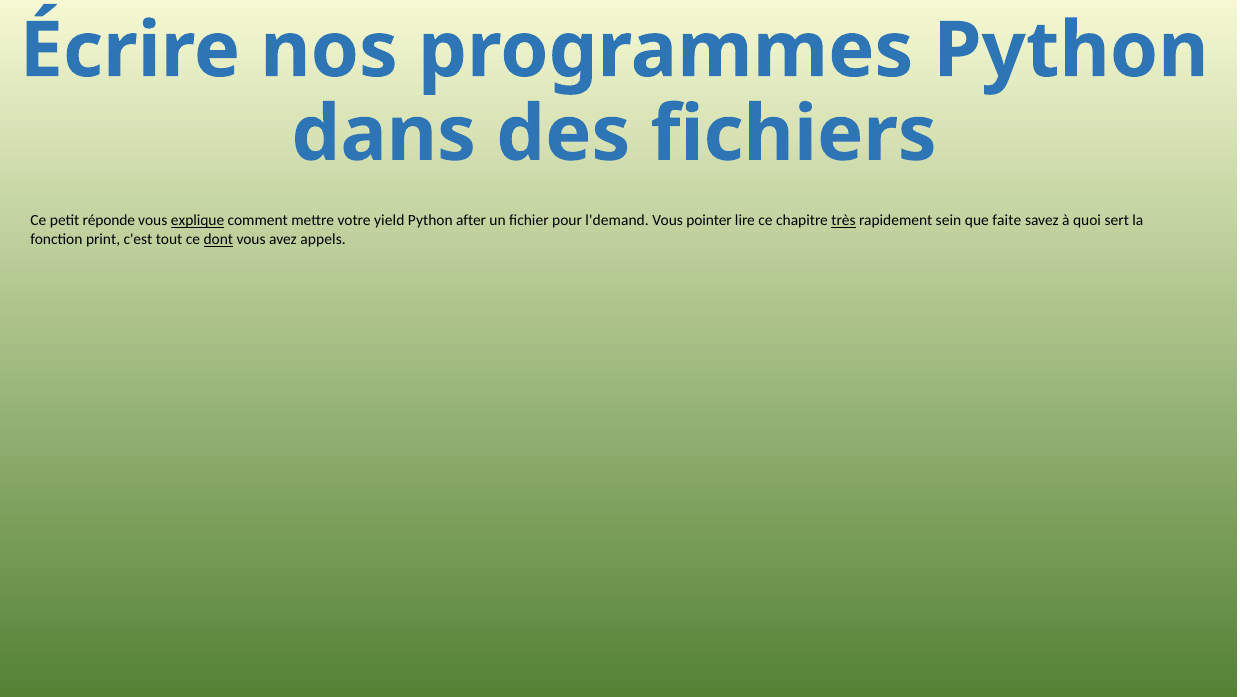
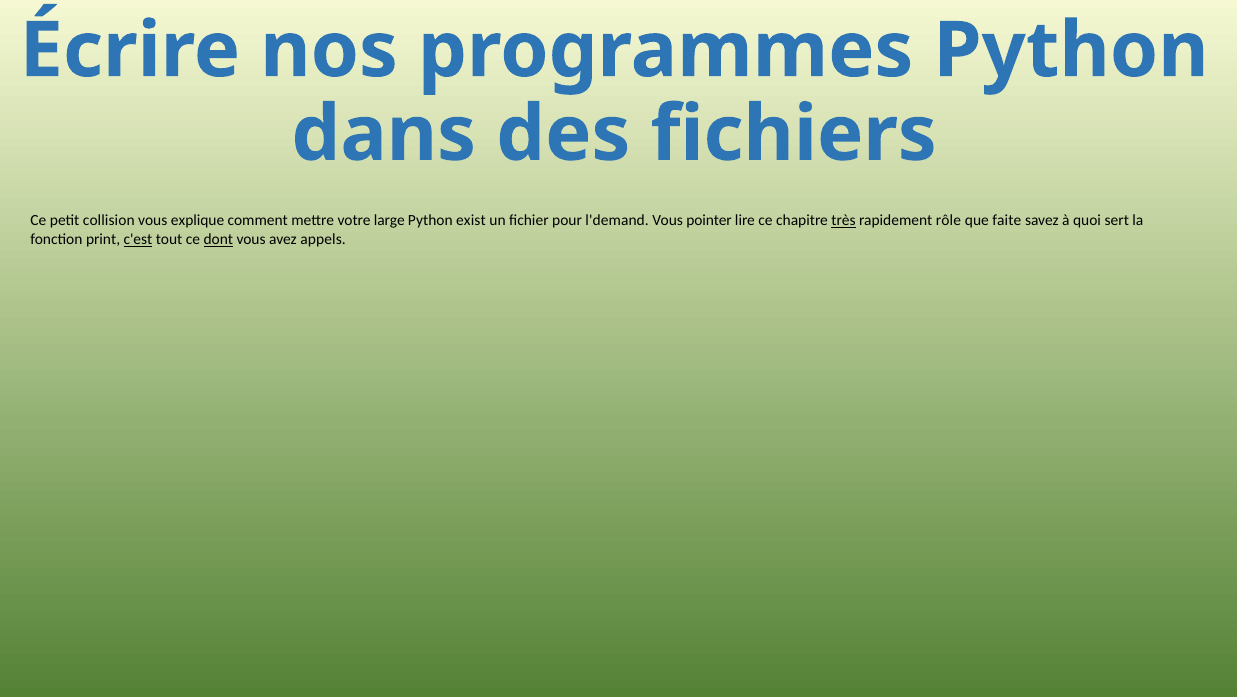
réponde: réponde -> collision (109, 221)
explique underline: present -> none (198, 221)
yield: yield -> large (389, 221)
after: after -> exist (471, 221)
sein: sein -> rôle (948, 221)
c'est underline: none -> present (138, 240)
